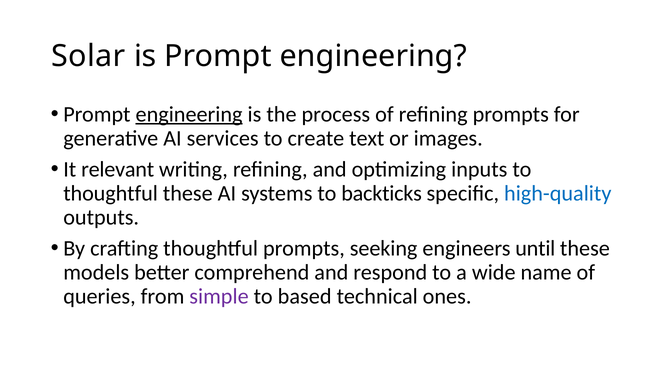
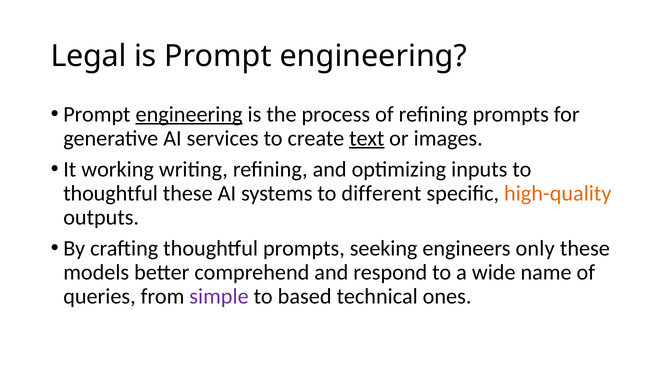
Solar: Solar -> Legal (89, 56)
text underline: none -> present (367, 138)
relevant: relevant -> working (118, 169)
backticks: backticks -> different (381, 193)
high-quality colour: blue -> orange (558, 193)
until: until -> only (535, 248)
